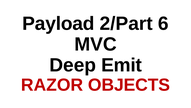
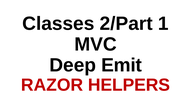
Payload: Payload -> Classes (58, 24)
6: 6 -> 1 (163, 24)
OBJECTS: OBJECTS -> HELPERS (129, 85)
